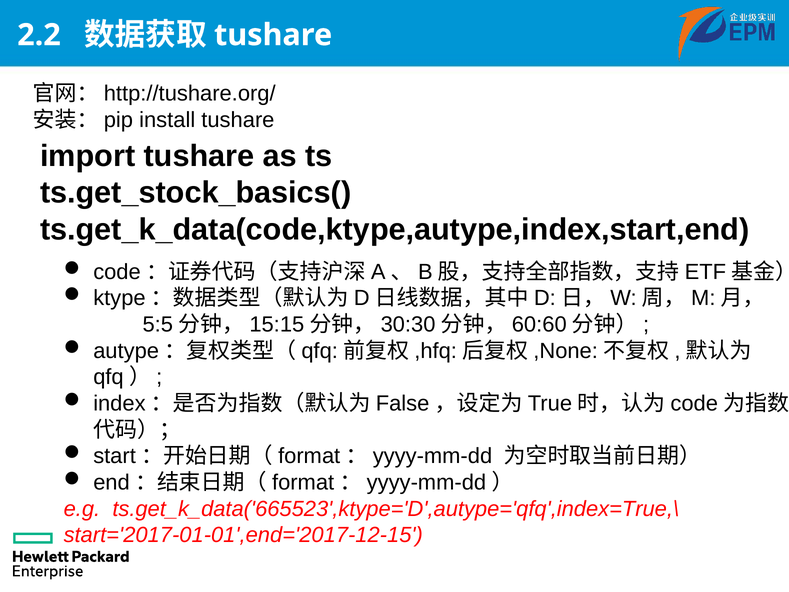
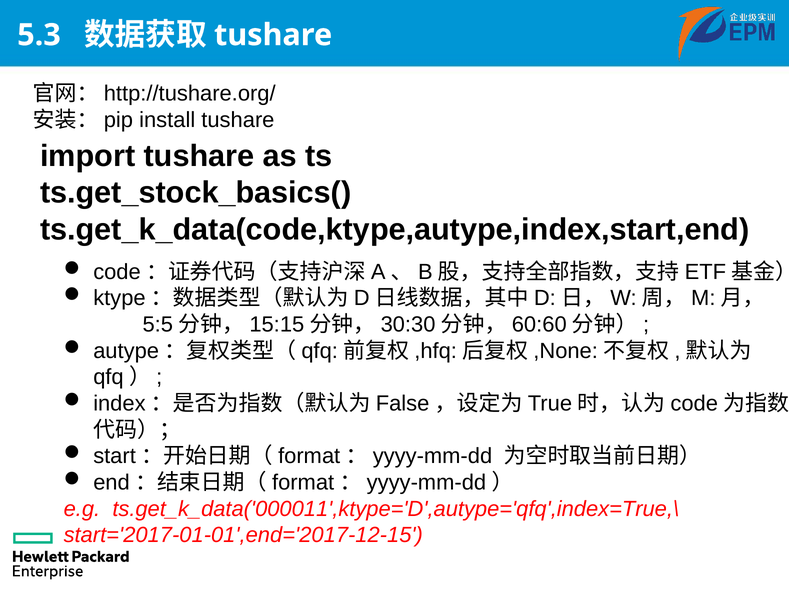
2.2: 2.2 -> 5.3 (39, 35)
ts.get_k_data('665523',ktype='D',autype='qfq',index=True,\: ts.get_k_data('665523',ktype='D',autype='qfq',index=True,\ -> ts.get_k_data('000011',ktype='D',autype='qfq',index=True,\ (396, 509)
